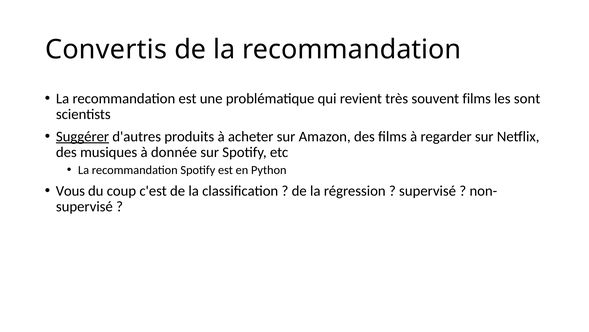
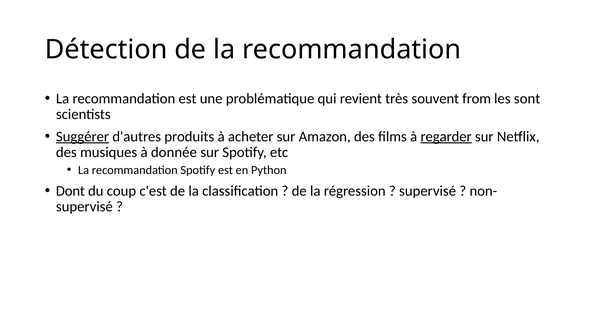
Convertis: Convertis -> Détection (106, 49)
souvent films: films -> from (477, 98)
regarder underline: none -> present (446, 136)
Vous: Vous -> Dont (70, 190)
